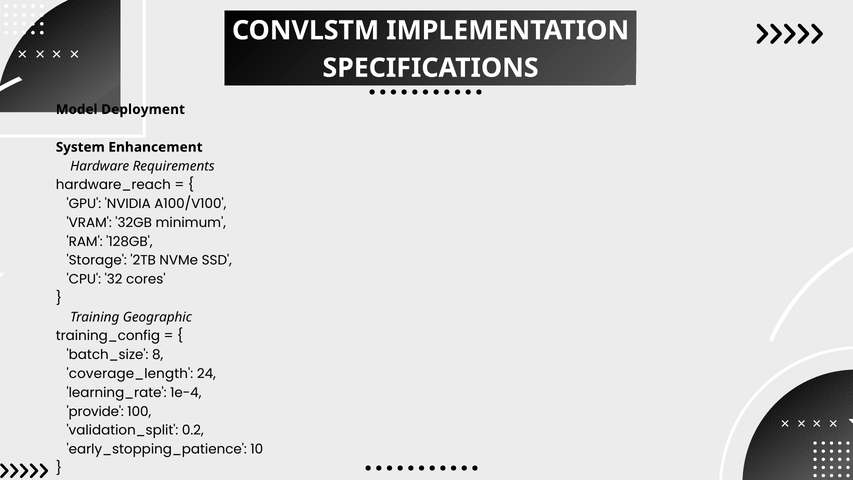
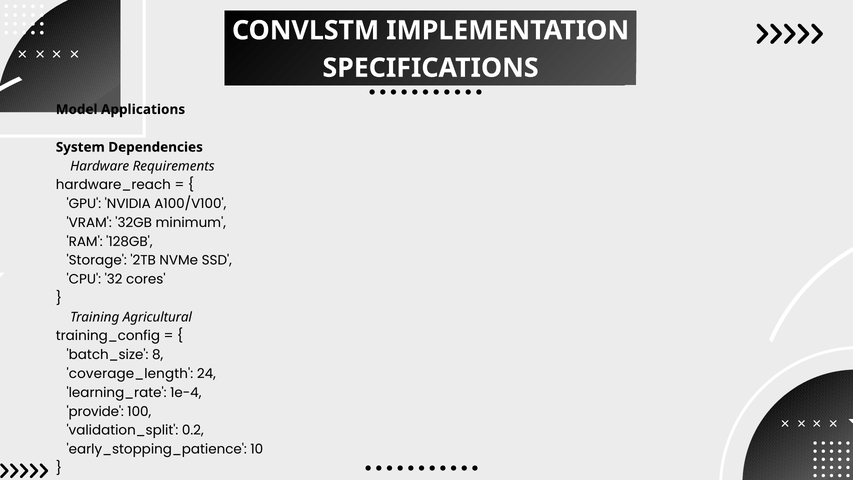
Deployment: Deployment -> Applications (143, 109)
Enhancement: Enhancement -> Dependencies (156, 147)
Geographic: Geographic -> Agricultural (157, 317)
